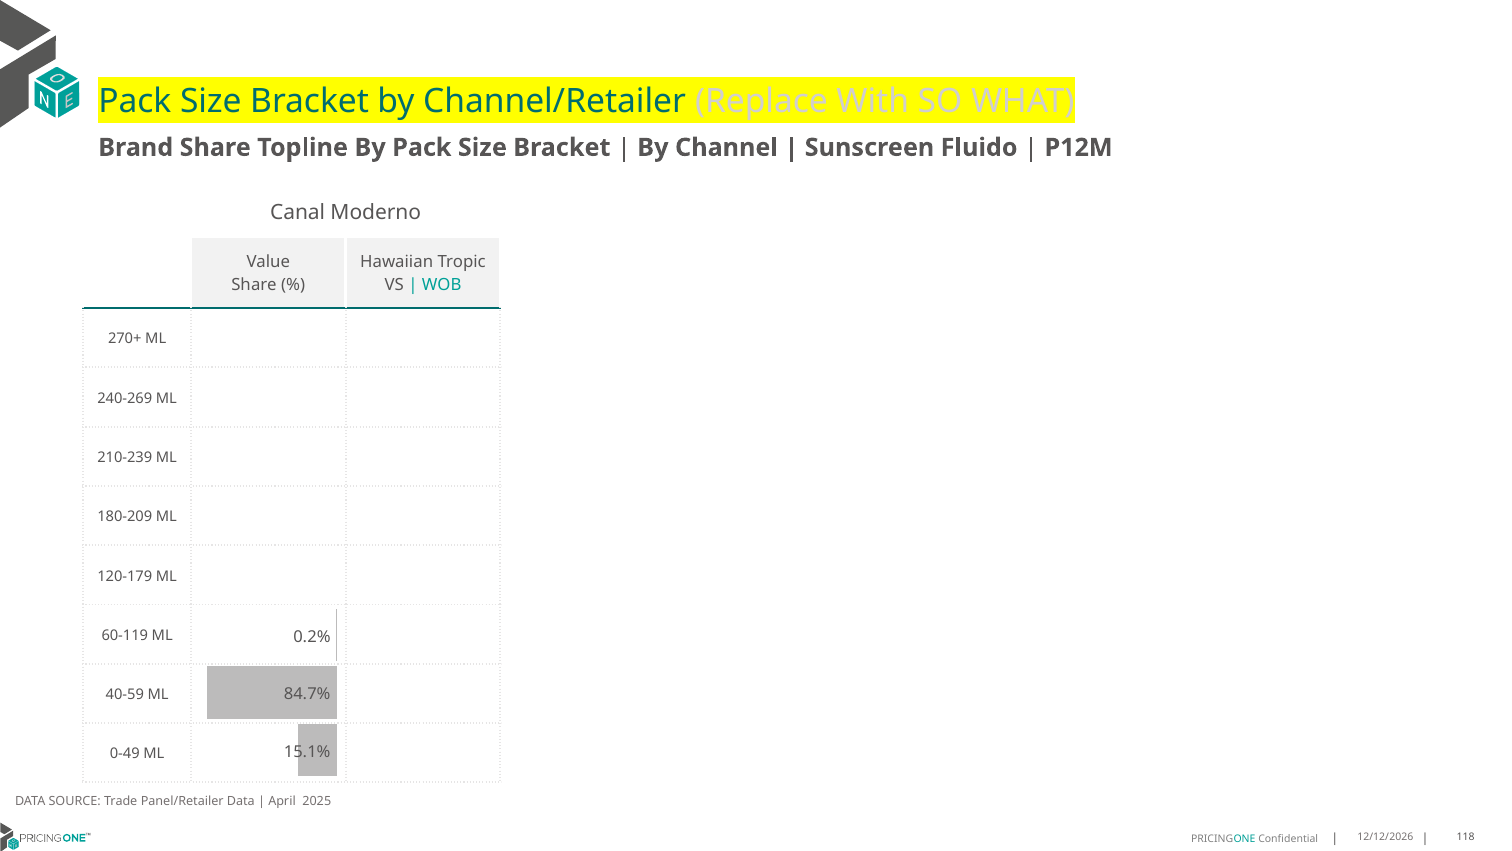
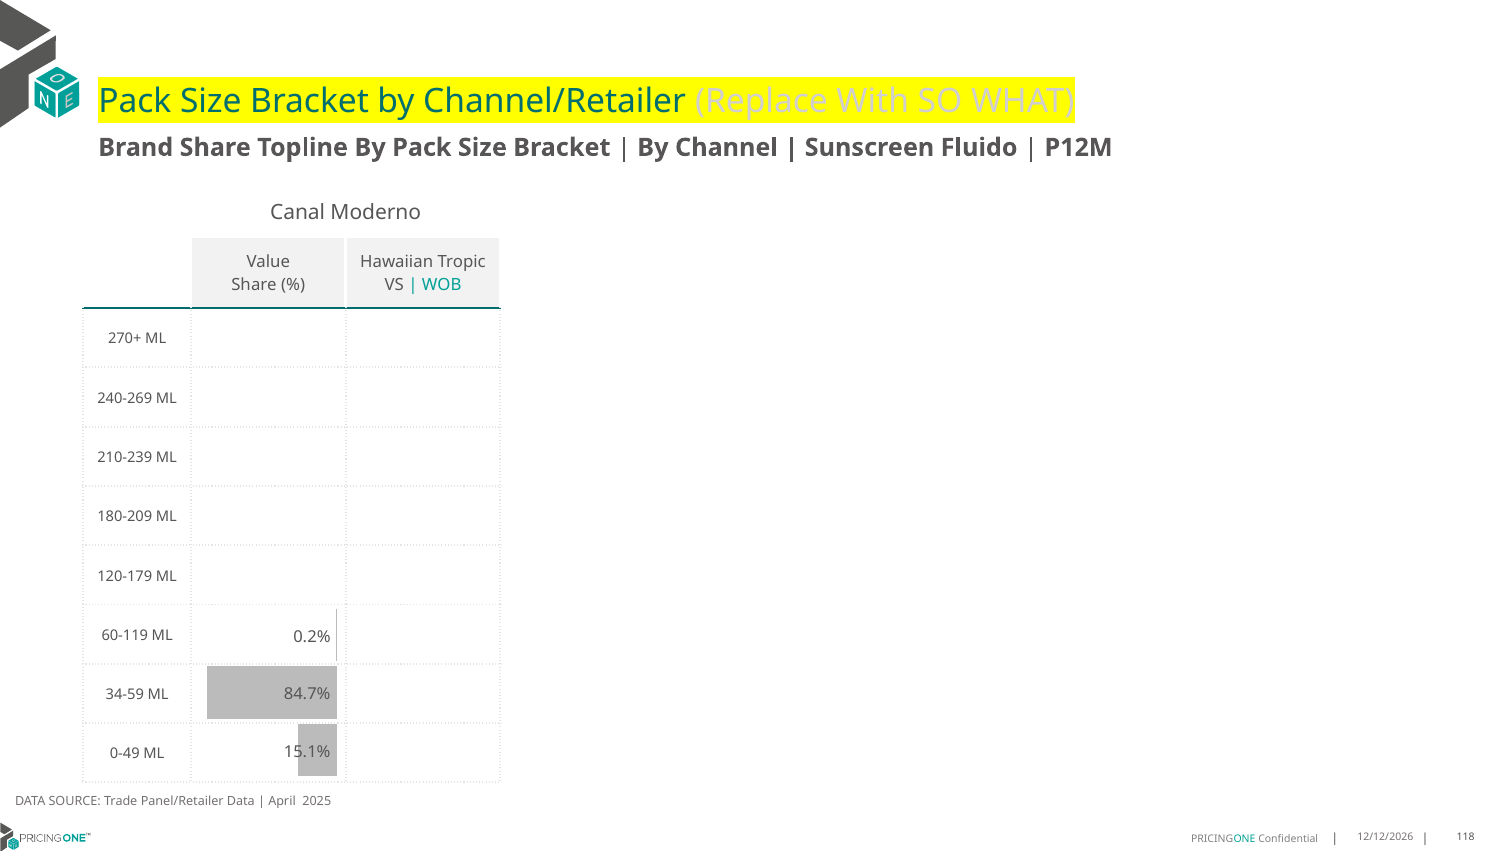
40-59: 40-59 -> 34-59 (125, 694)
